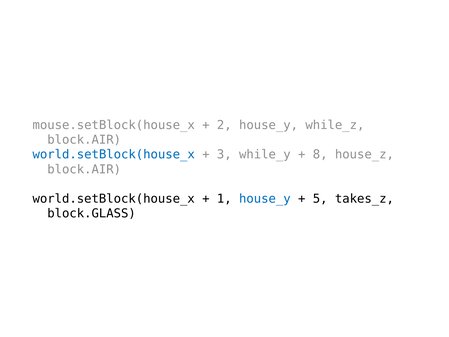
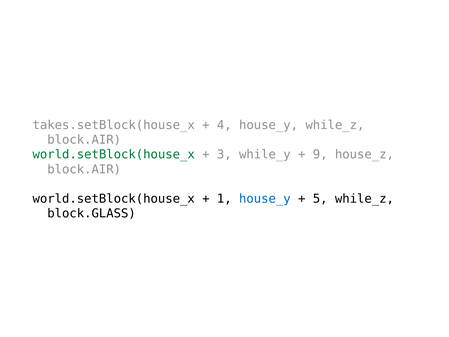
mouse.setBlock(house_x: mouse.setBlock(house_x -> takes.setBlock(house_x (114, 125)
2: 2 -> 4 (224, 125)
world.setBlock(house_x colour: blue -> green (114, 154)
8: 8 -> 9 (320, 154)
5 takes_z: takes_z -> while_z (364, 199)
